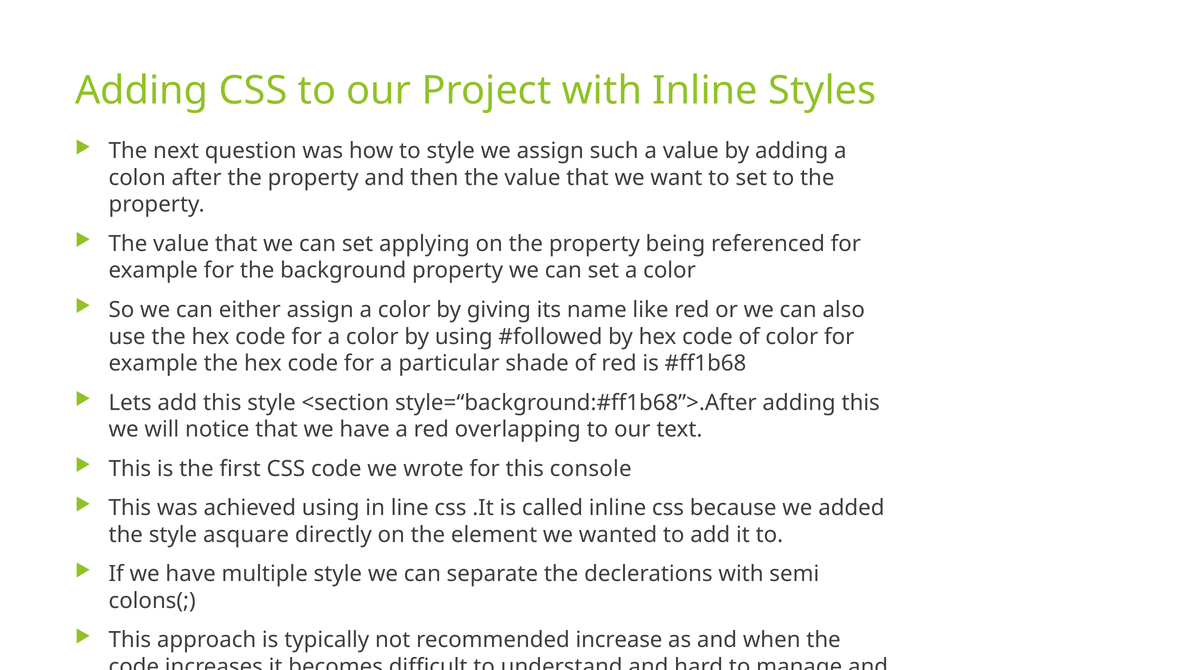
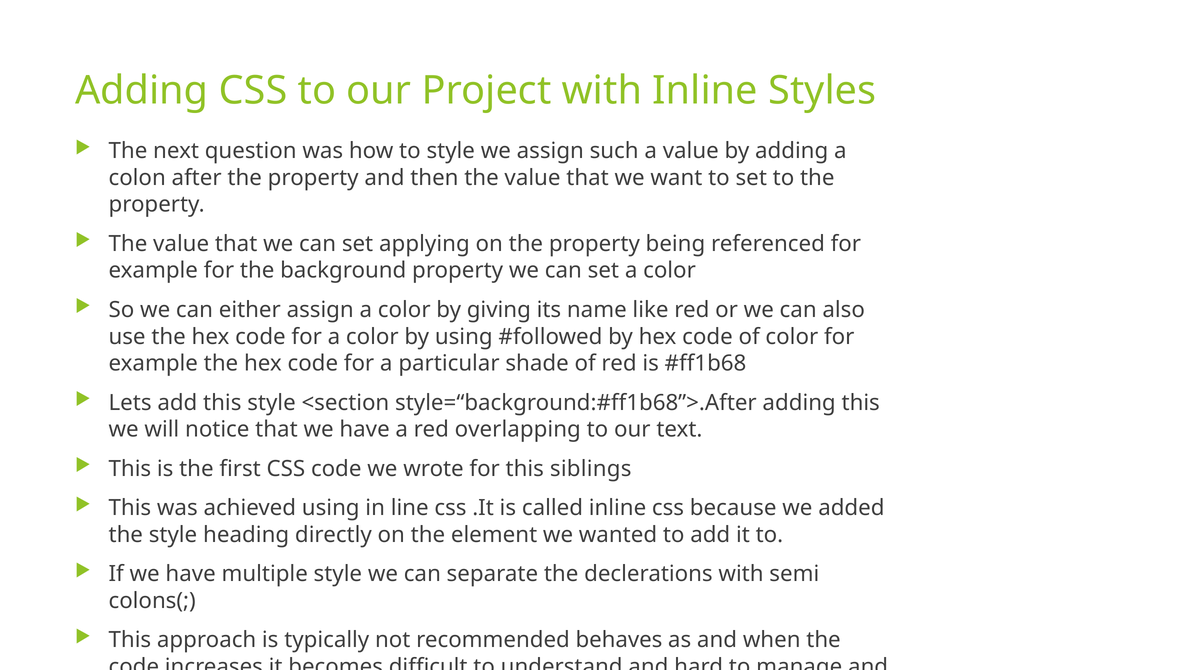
console: console -> siblings (591, 469)
asquare: asquare -> heading (246, 535)
increase: increase -> behaves (619, 640)
